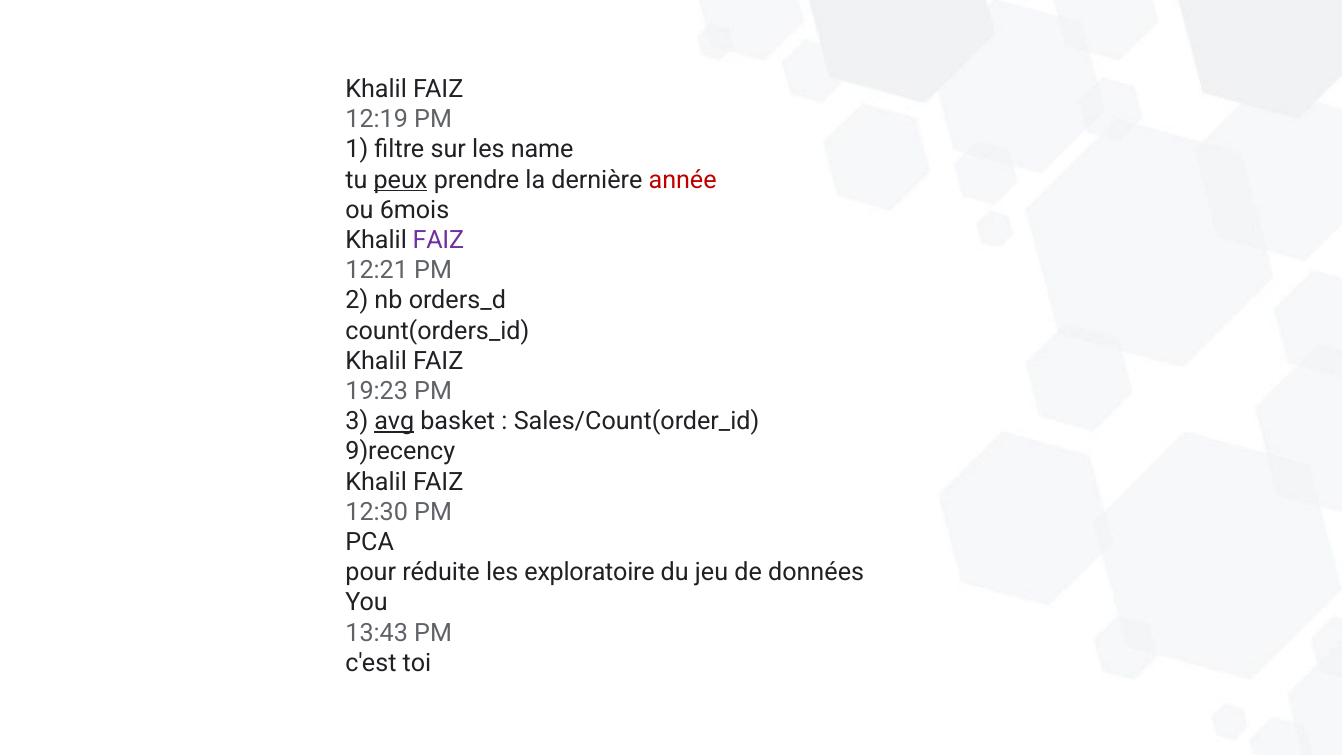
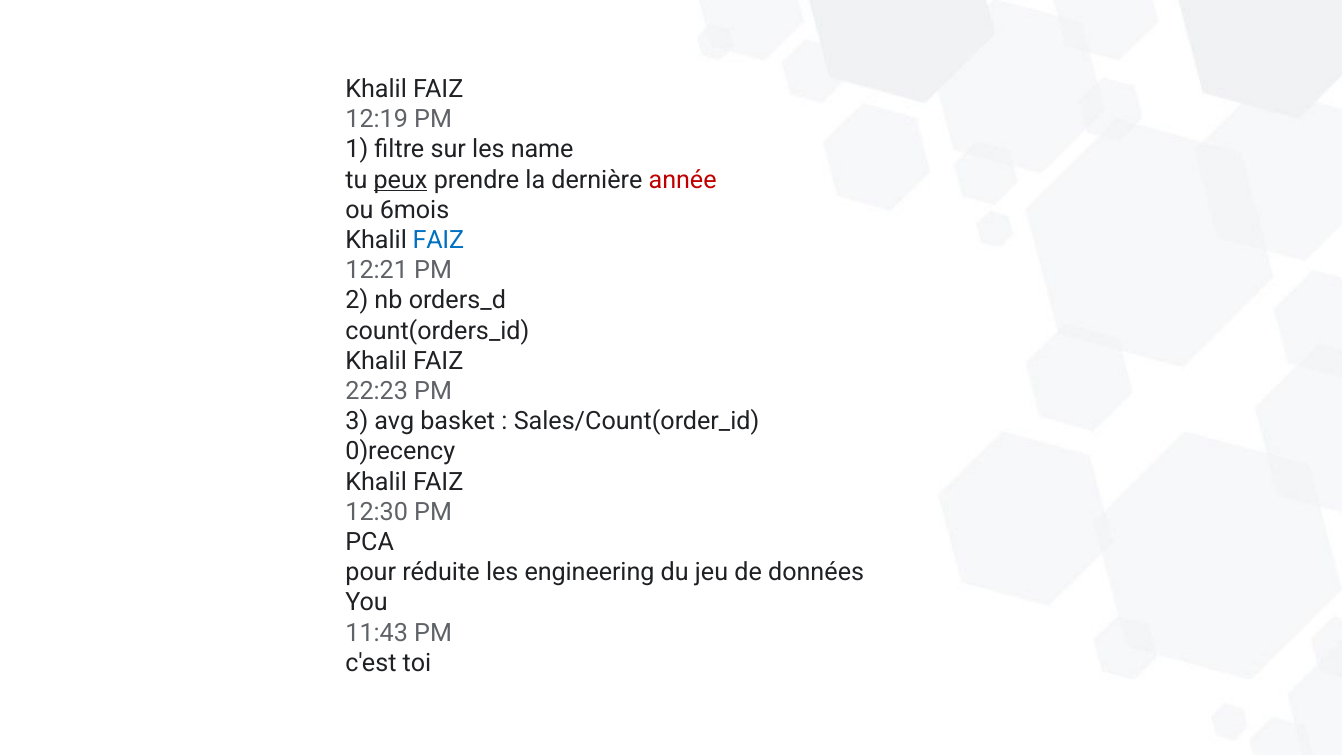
FAIZ colour: purple -> blue (438, 240)
19:23: 19:23 -> 22:23 (377, 391)
avg underline: present -> none (394, 421)
9)recency: 9)recency -> 0)recency (400, 452)
exploratoire: exploratoire -> engineering (589, 572)
13:43: 13:43 -> 11:43 (377, 633)
